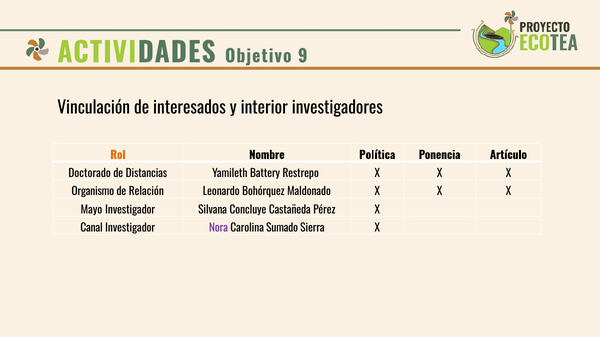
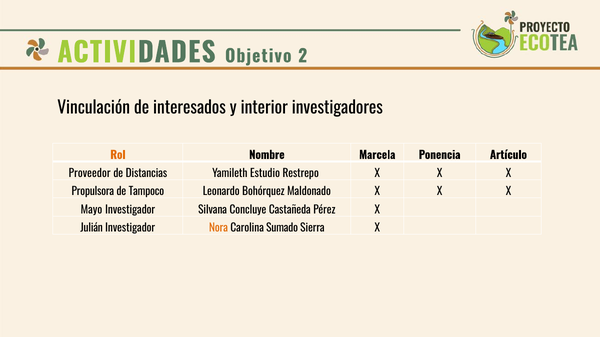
9: 9 -> 2 (303, 57)
Política: Política -> Marcela (377, 155)
Doctorado: Doctorado -> Proveedor (90, 174)
Battery: Battery -> Estudio (265, 174)
Organismo: Organismo -> Propulsora (93, 192)
Relación: Relación -> Tampoco (146, 192)
Canal: Canal -> Julián (92, 228)
Nora colour: purple -> orange (218, 228)
